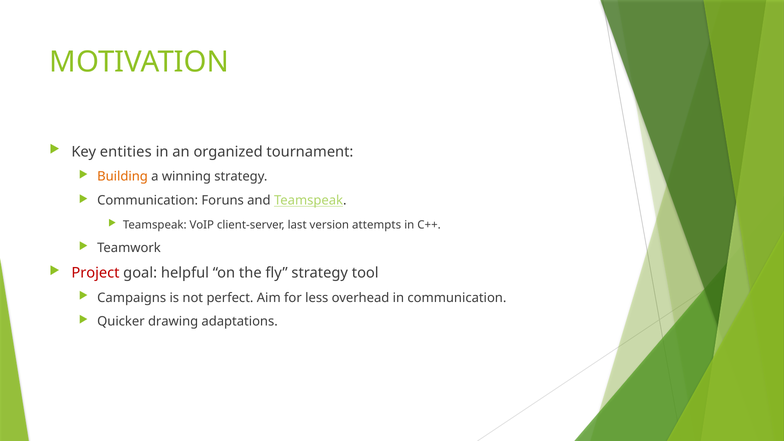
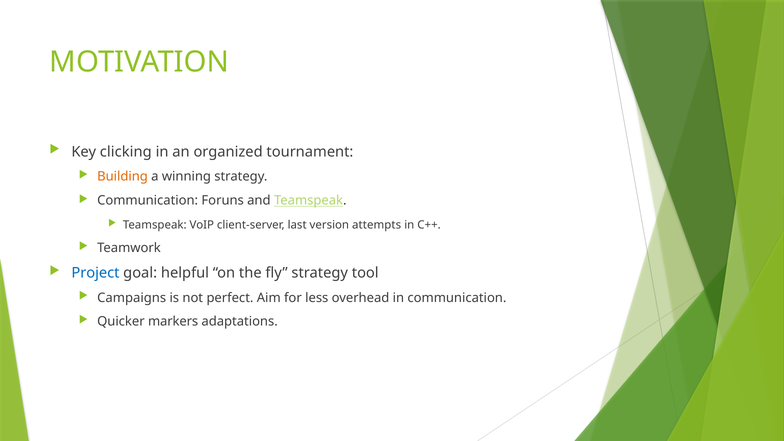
entities: entities -> clicking (126, 152)
Project colour: red -> blue (95, 273)
drawing: drawing -> markers (173, 322)
